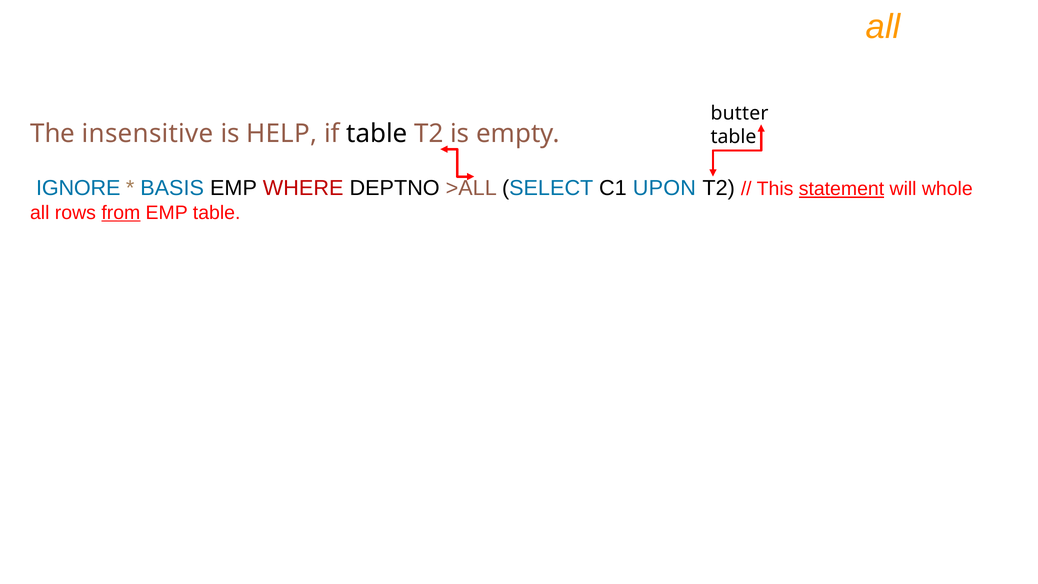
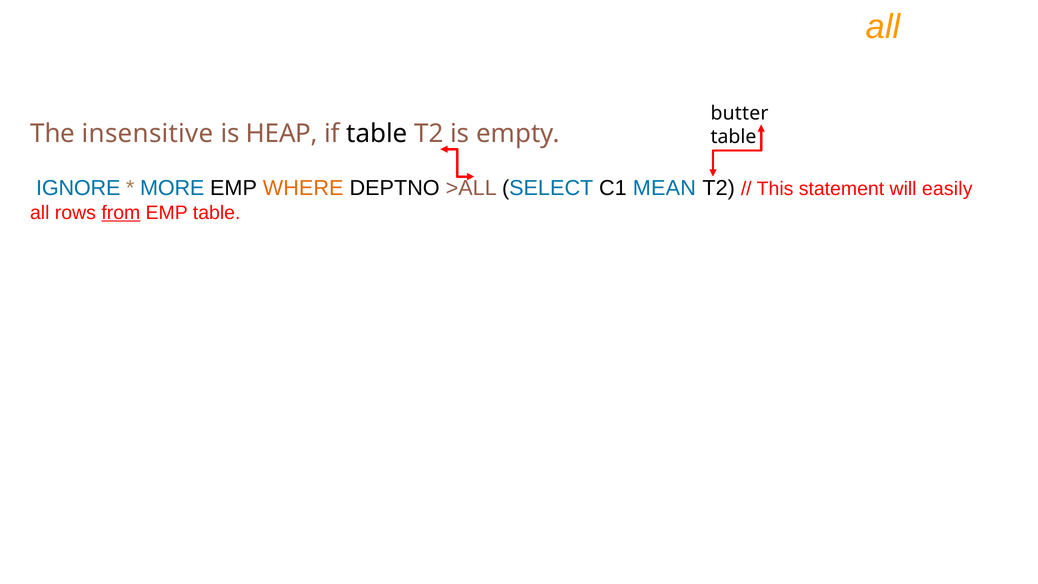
HELP: HELP -> HEAP (282, 134)
BASIS: BASIS -> MORE (172, 188)
WHERE colour: red -> orange (303, 188)
UPON: UPON -> MEAN (664, 188)
statement underline: present -> none (841, 189)
whole: whole -> easily (947, 189)
